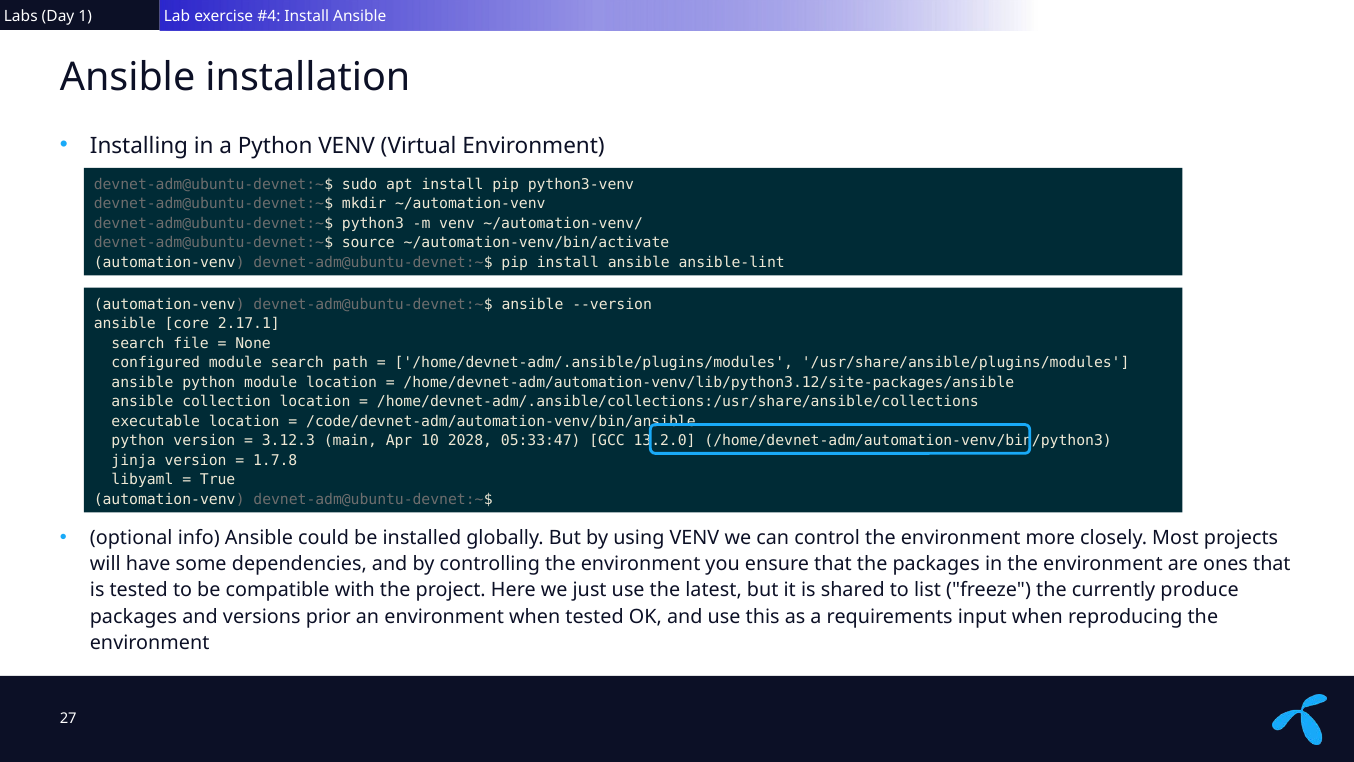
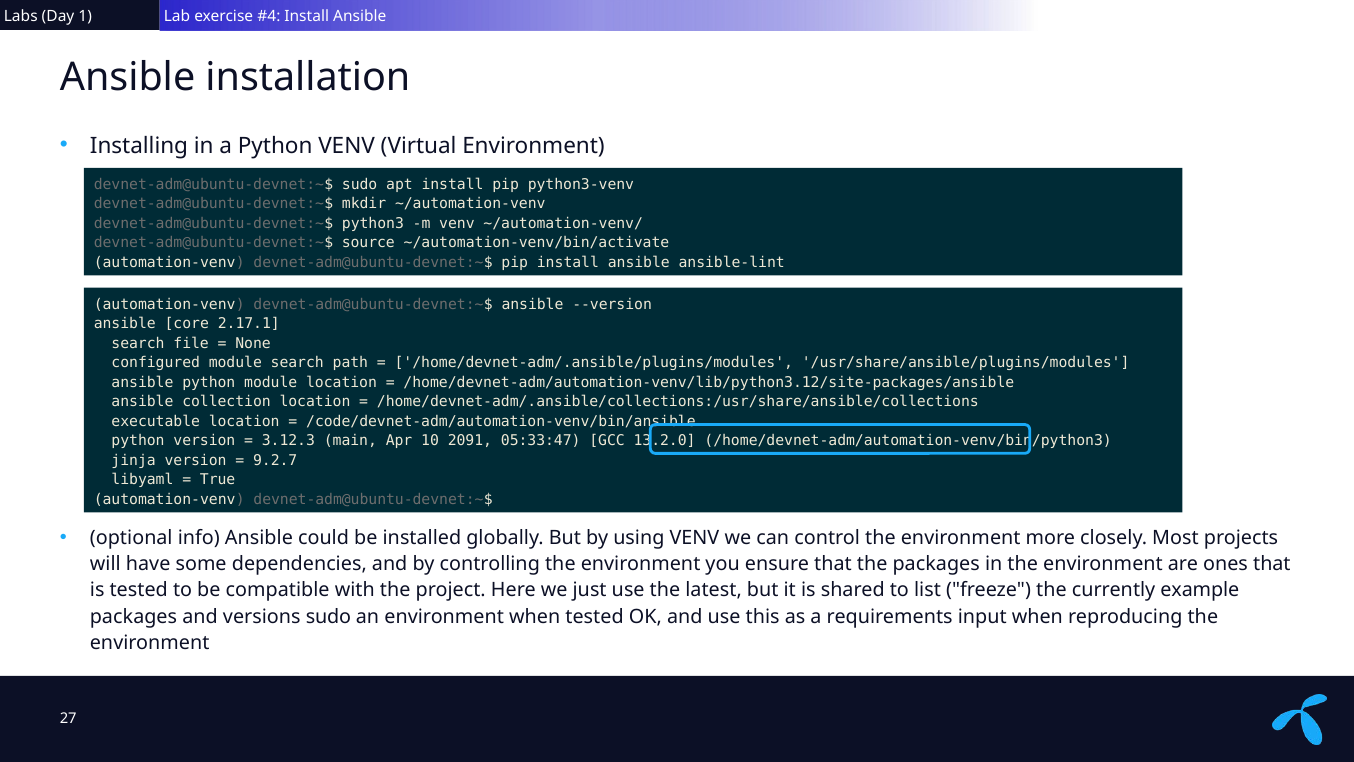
2028: 2028 -> 2091 (470, 441)
1.7.8: 1.7.8 -> 9.2.7 (275, 460)
produce: produce -> example (1200, 590)
versions prior: prior -> sudo (328, 616)
